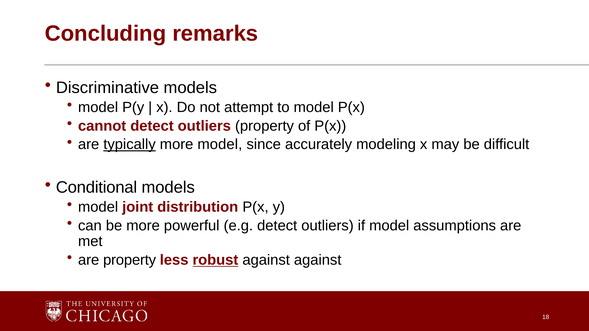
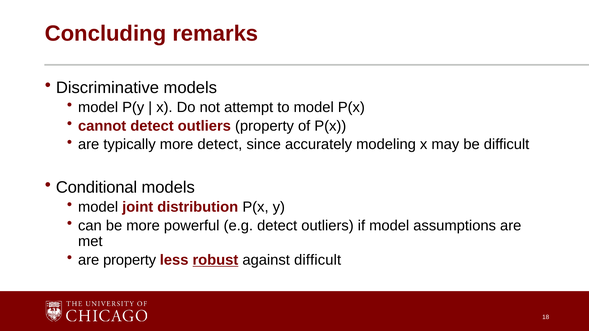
typically underline: present -> none (130, 145)
more model: model -> detect (220, 145)
against against: against -> difficult (318, 260)
